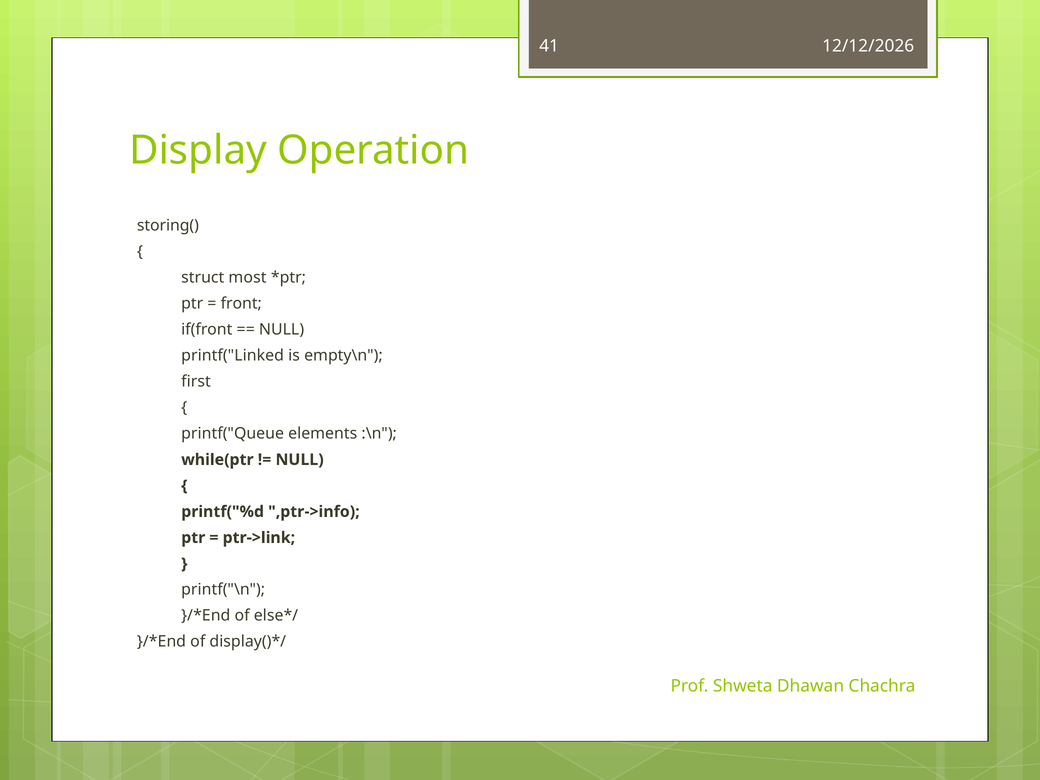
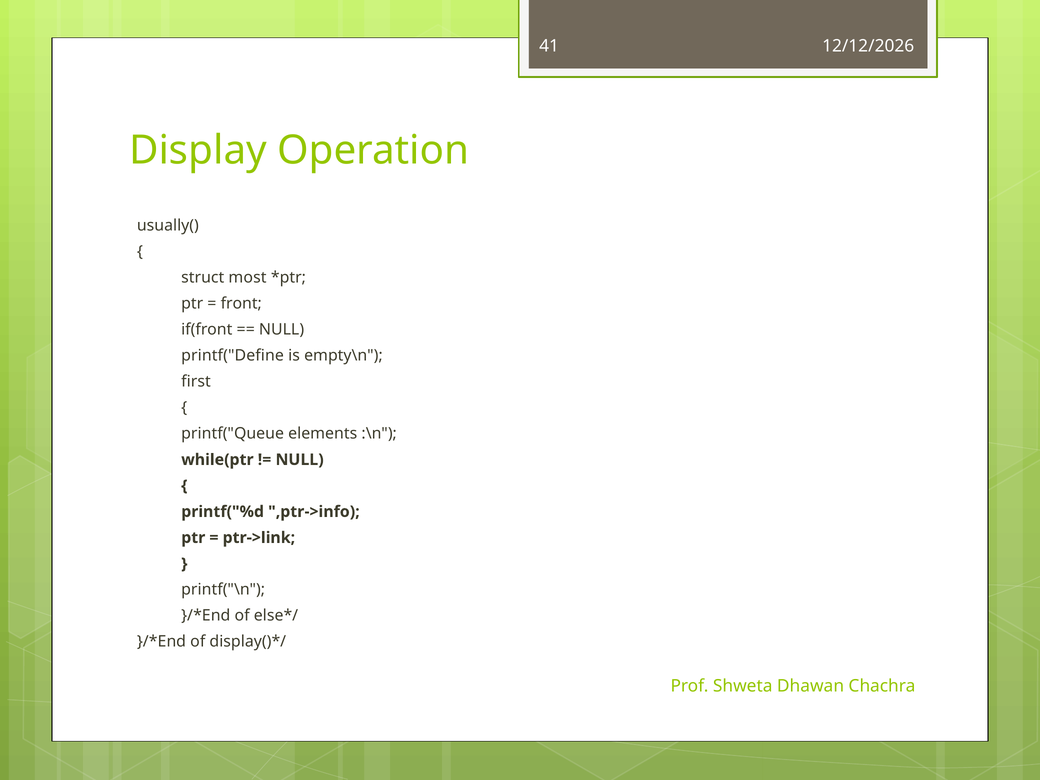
storing(: storing( -> usually( (168, 226)
printf("Linked: printf("Linked -> printf("Define (233, 356)
